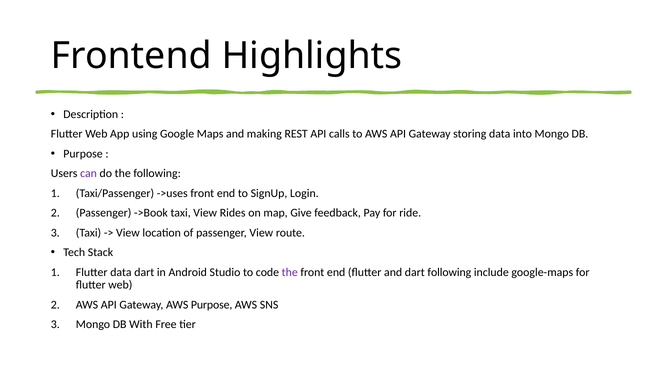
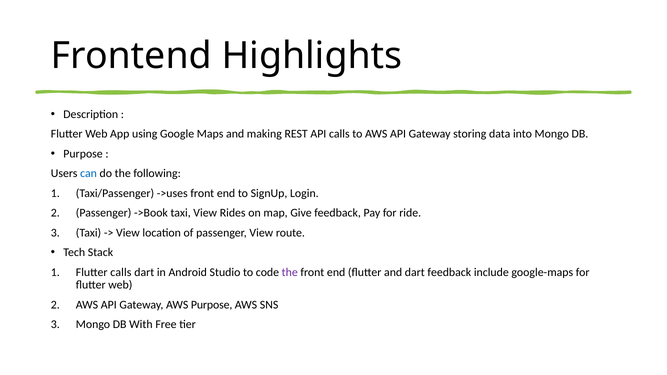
can colour: purple -> blue (89, 174)
Flutter data: data -> calls (121, 272)
dart following: following -> feedback (449, 272)
